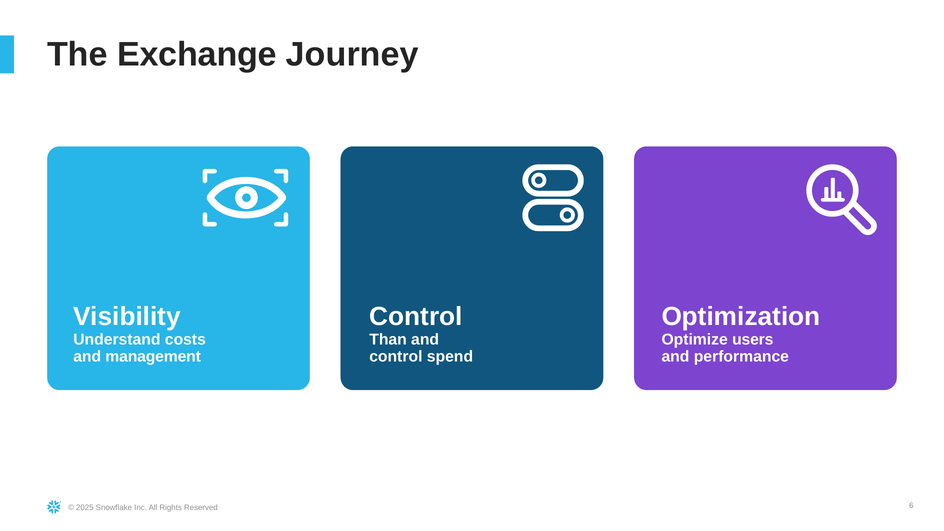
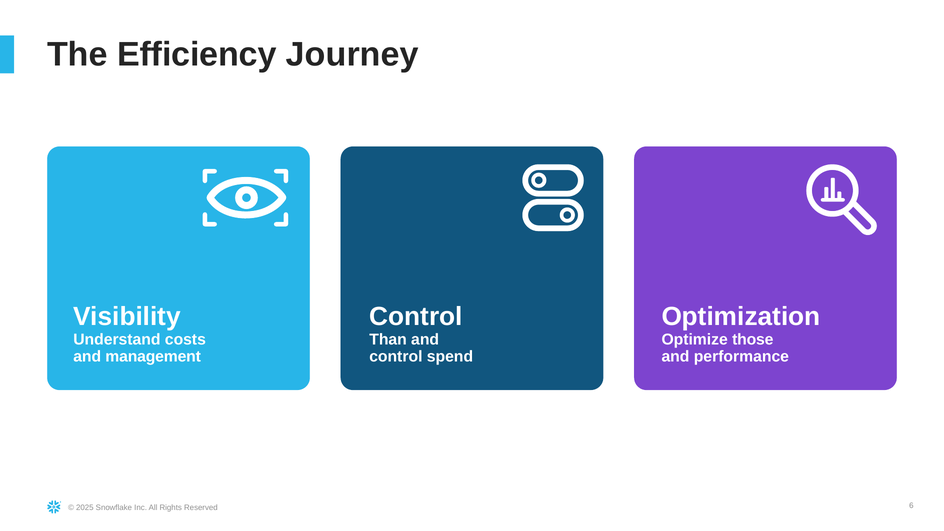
Exchange: Exchange -> Efficiency (197, 54)
users: users -> those (753, 339)
